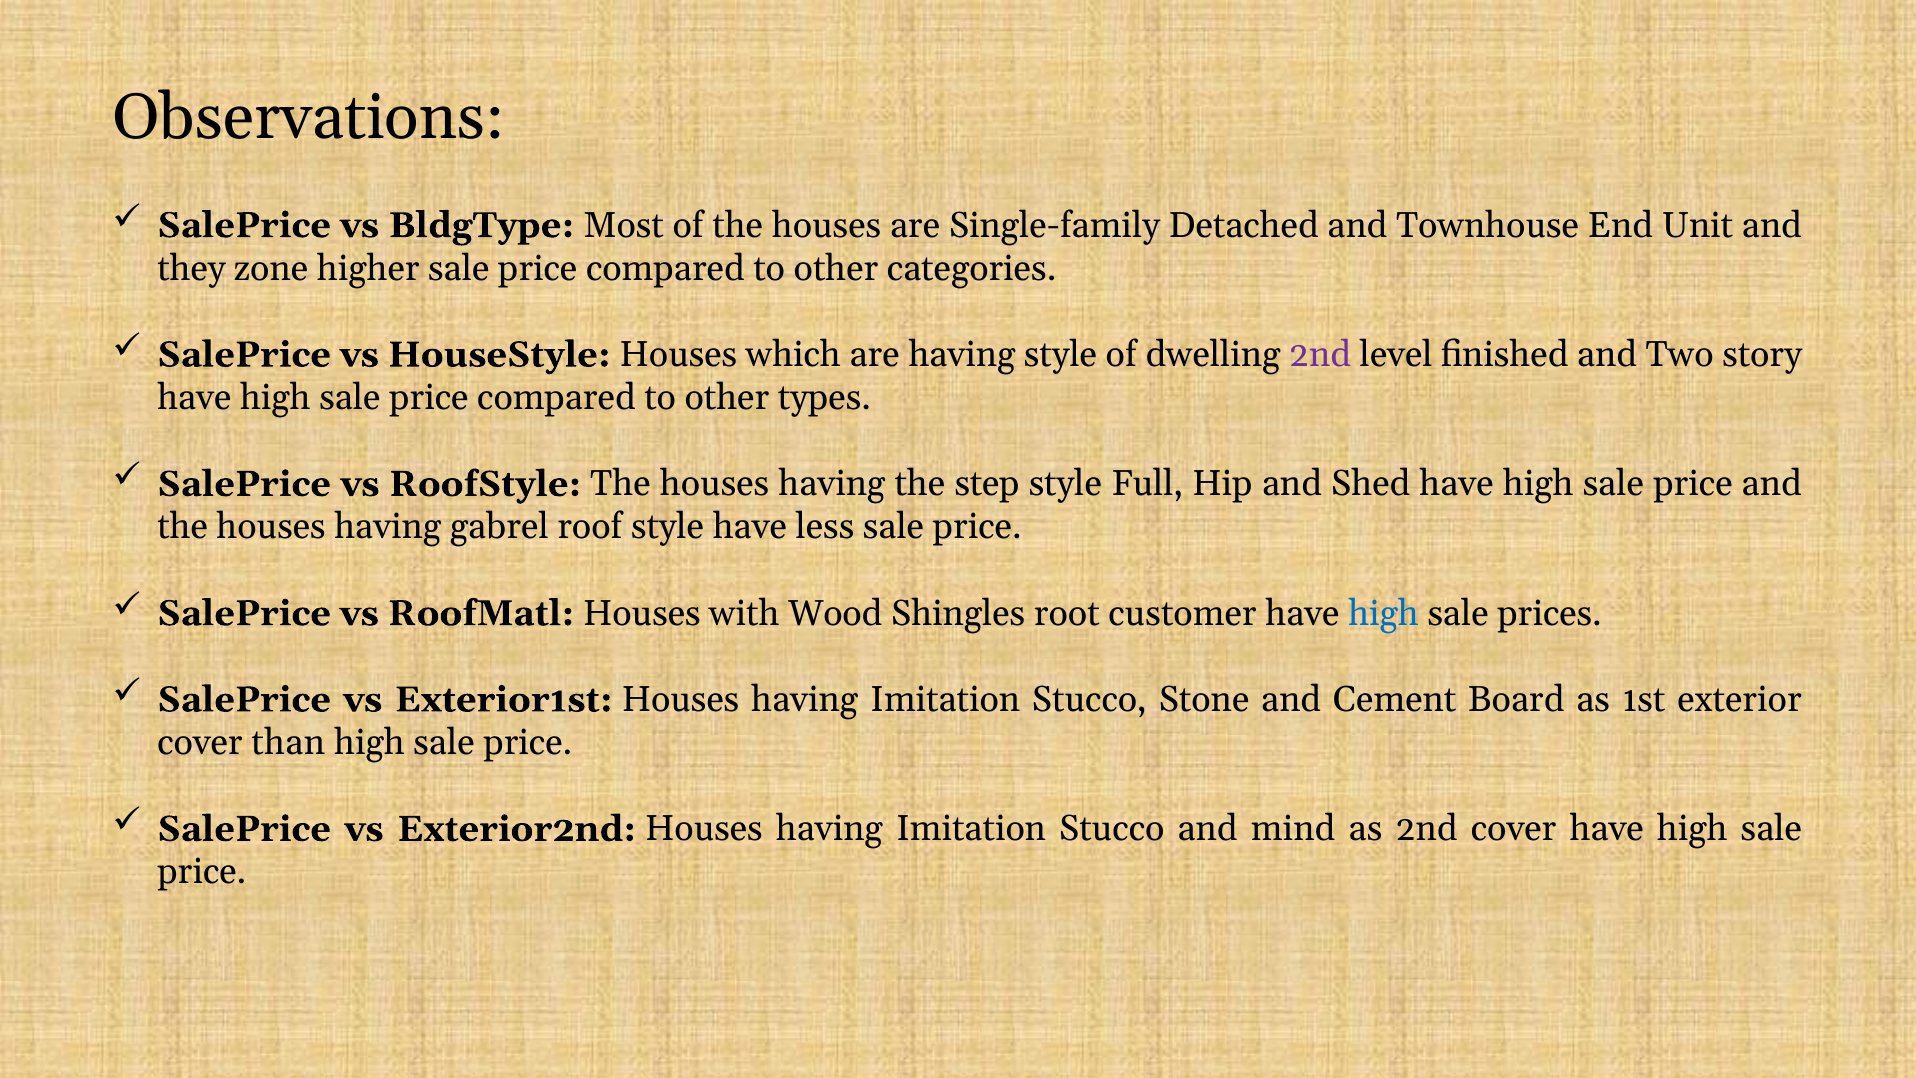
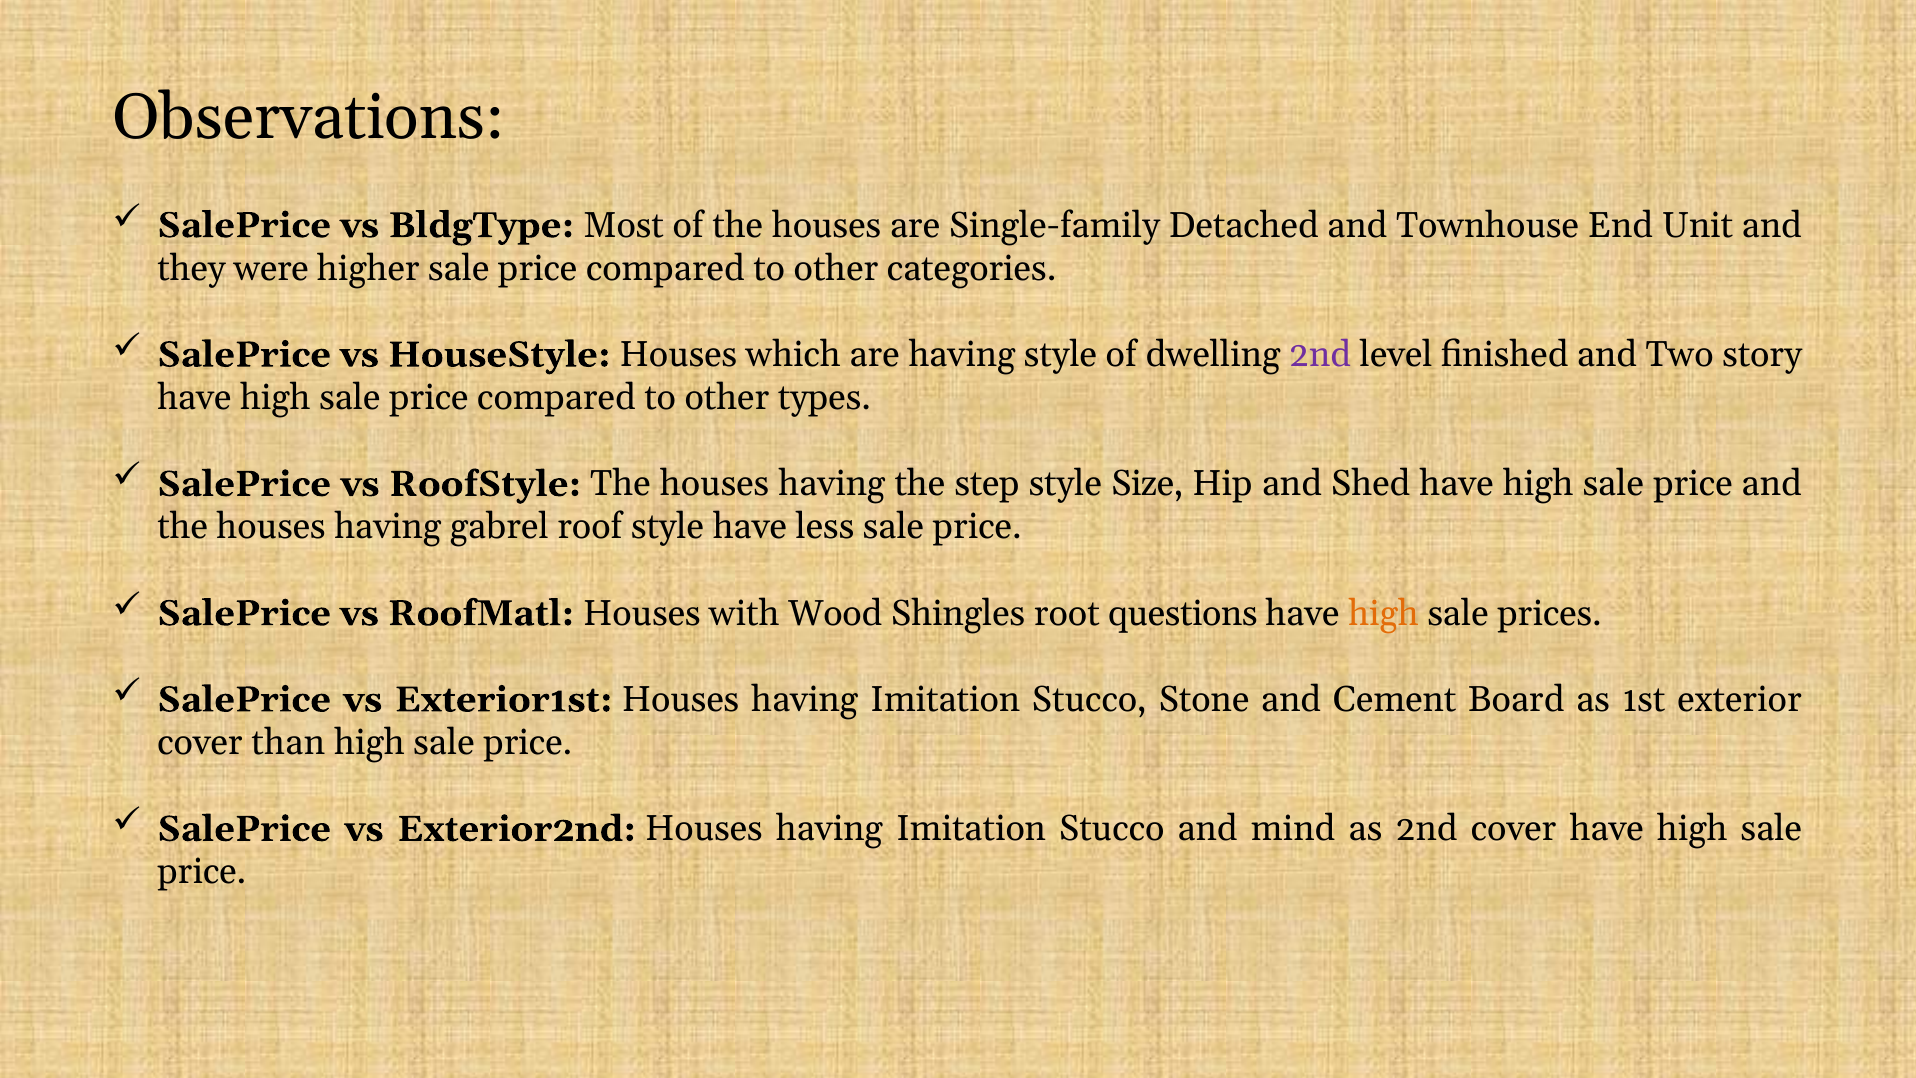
zone: zone -> were (271, 268)
Full: Full -> Size (1147, 484)
customer: customer -> questions (1183, 613)
high colour: blue -> orange (1384, 613)
